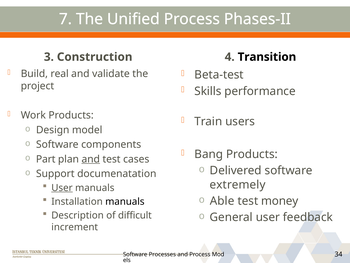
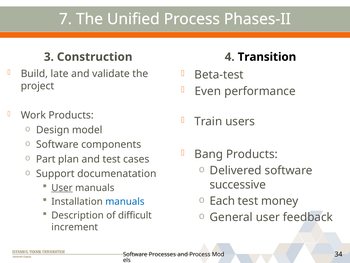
real: real -> late (60, 74)
Skills: Skills -> Even (208, 91)
and underline: present -> none (91, 159)
extremely: extremely -> successive (238, 184)
Able: Able -> Each (222, 201)
manuals colour: black -> blue (125, 201)
